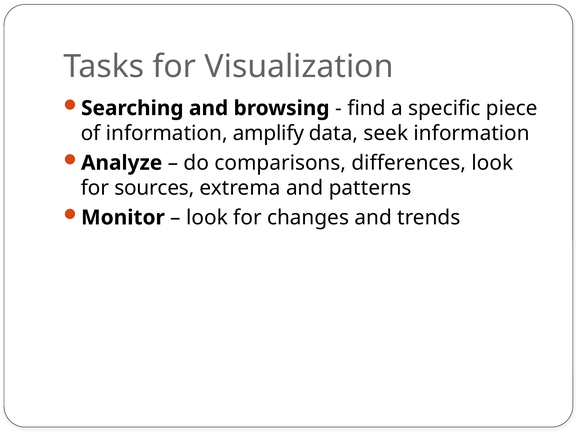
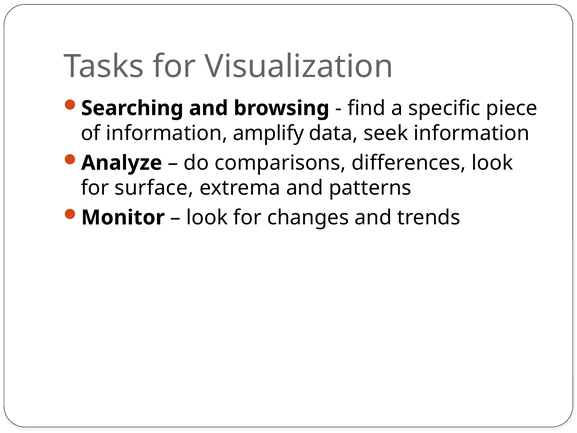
sources: sources -> surface (154, 188)
